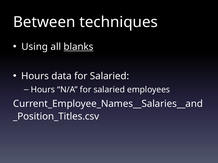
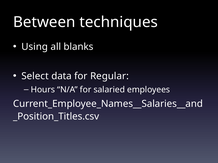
blanks underline: present -> none (78, 47)
Hours: Hours -> Select (35, 76)
data for Salaried: Salaried -> Regular (109, 76)
